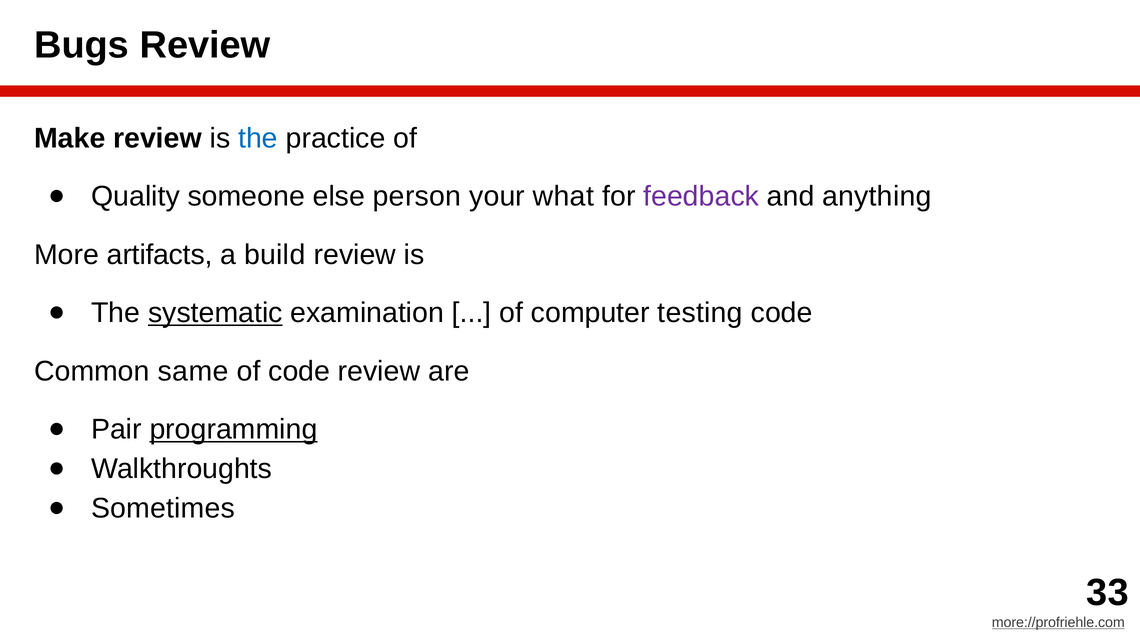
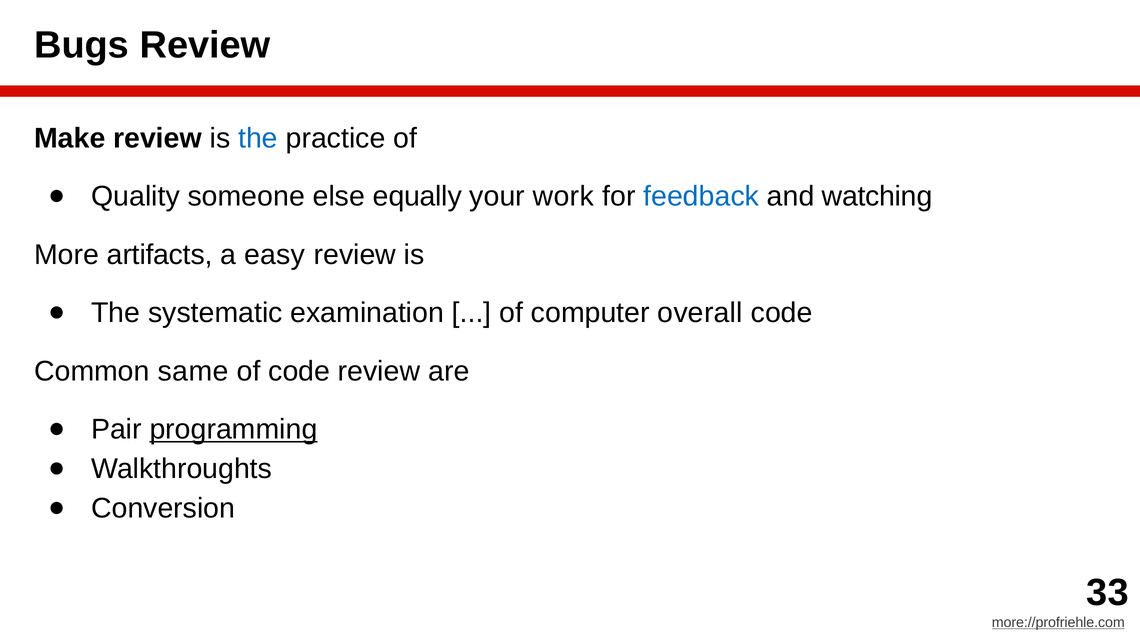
person: person -> equally (417, 197)
what: what -> work (563, 197)
feedback colour: purple -> blue (701, 197)
anything: anything -> watching (877, 197)
build: build -> easy (275, 255)
systematic underline: present -> none (215, 313)
testing: testing -> overall (700, 313)
Sometimes: Sometimes -> Conversion (163, 508)
